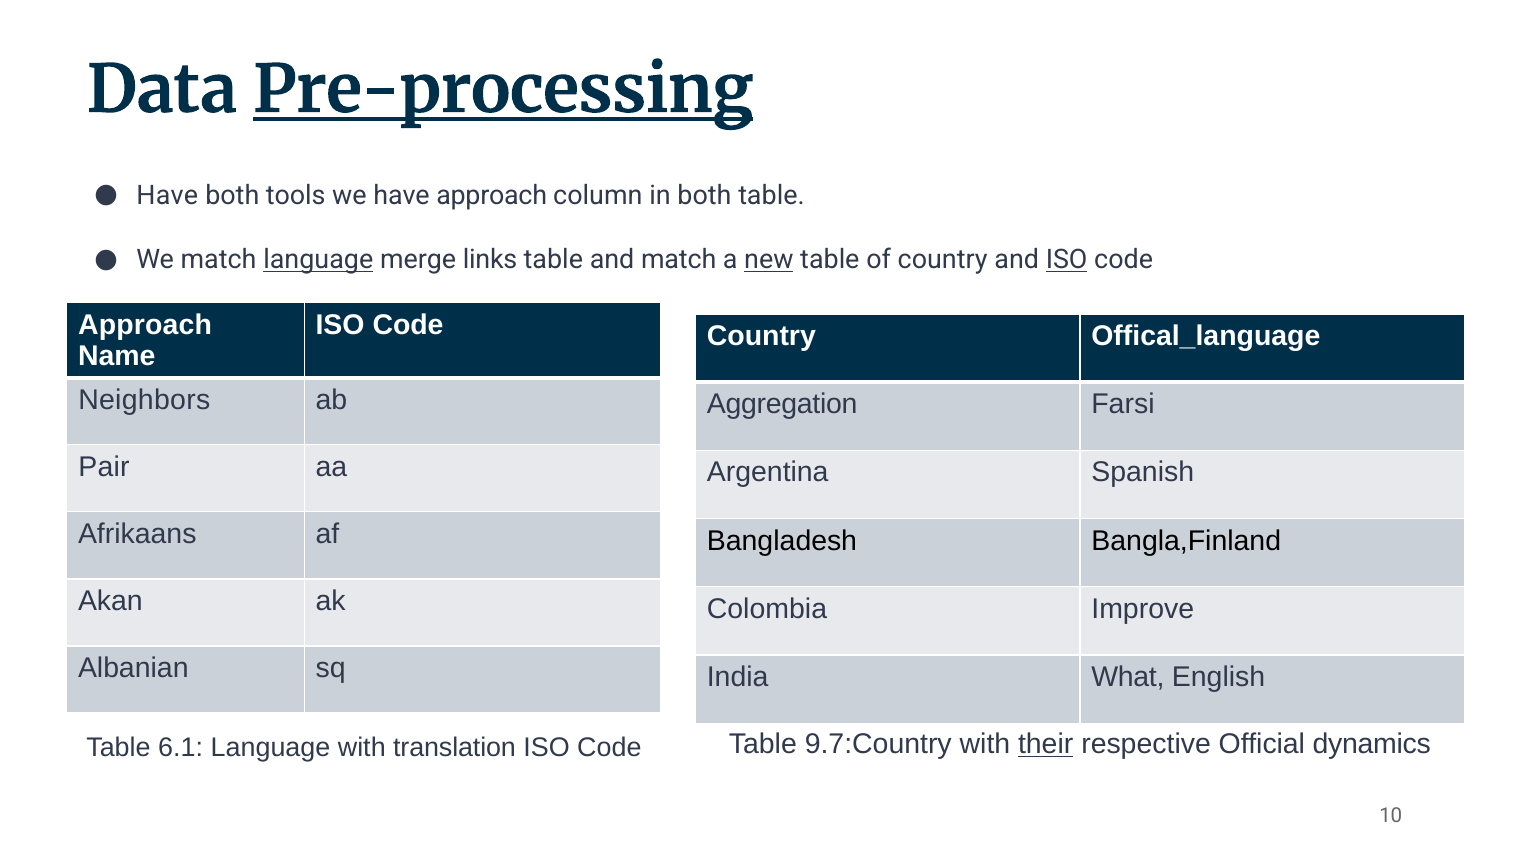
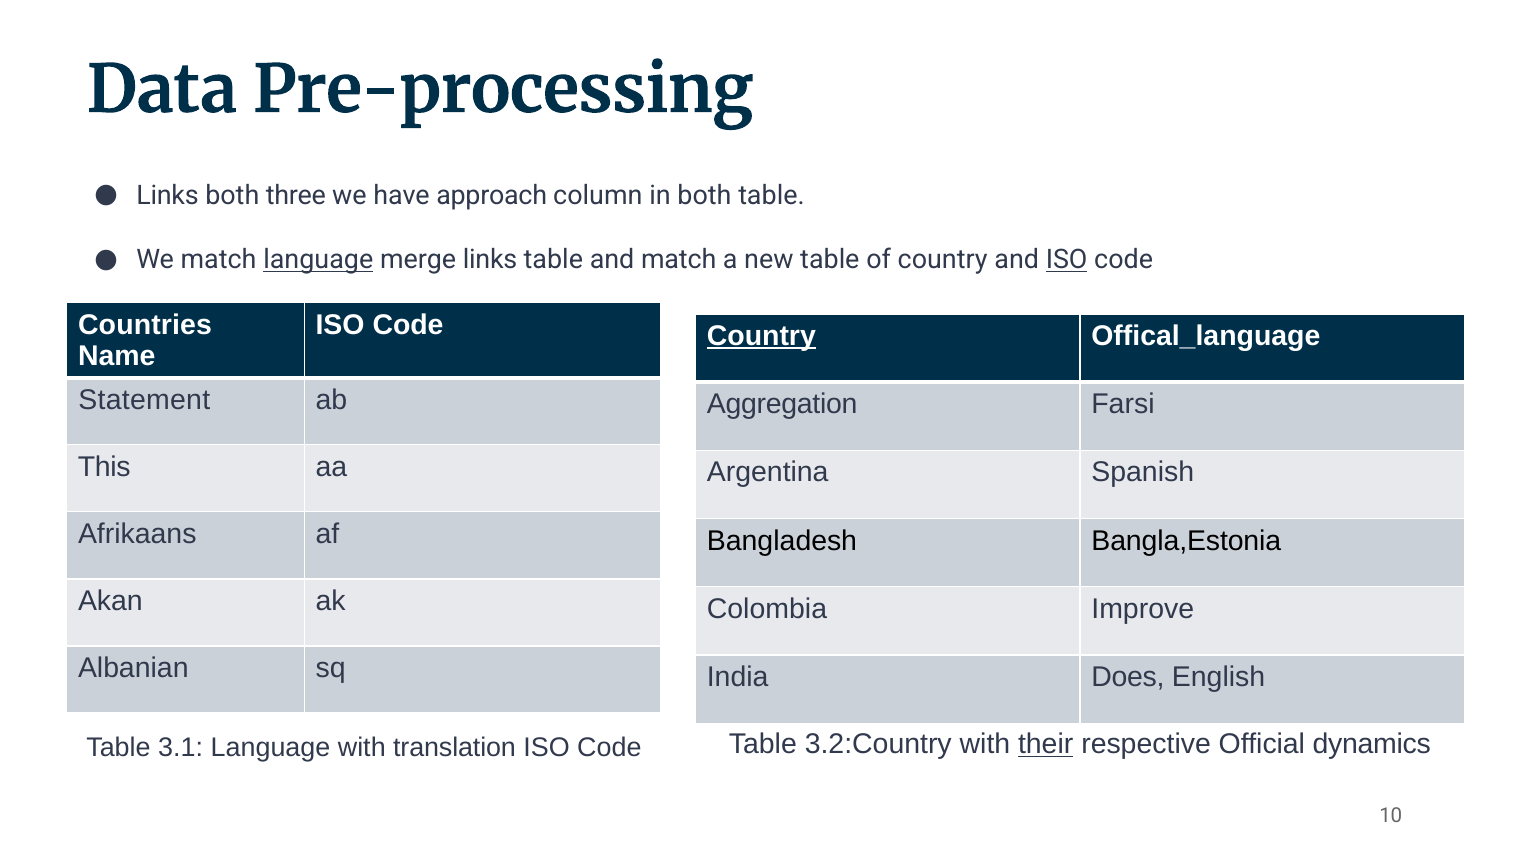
Pre-processing underline: present -> none (503, 90)
Have: Have -> Links (168, 195)
tools: tools -> three (296, 195)
new underline: present -> none (769, 260)
Approach: Approach -> Countries (145, 325)
Country underline: none -> present (761, 336)
Neighbors: Neighbors -> Statement (144, 400)
Pair: Pair -> This (104, 467)
Bangla,Finland: Bangla,Finland -> Bangla,Estonia (1186, 541)
What: What -> Does (1128, 677)
9.7:Country: 9.7:Country -> 3.2:Country (878, 744)
6.1: 6.1 -> 3.1 (181, 747)
